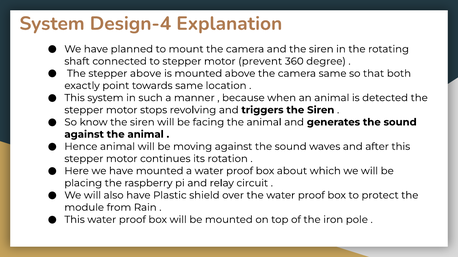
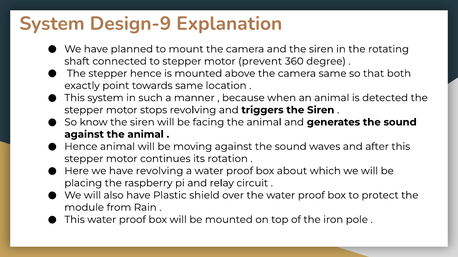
Design-4: Design-4 -> Design-9 (130, 24)
stepper above: above -> hence (146, 74)
have mounted: mounted -> revolving (160, 171)
